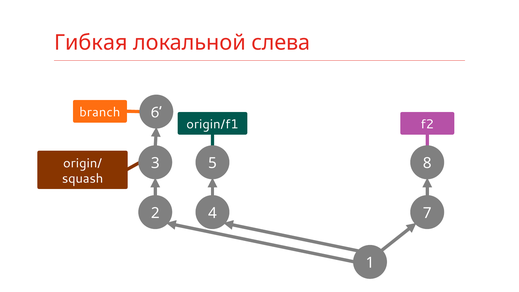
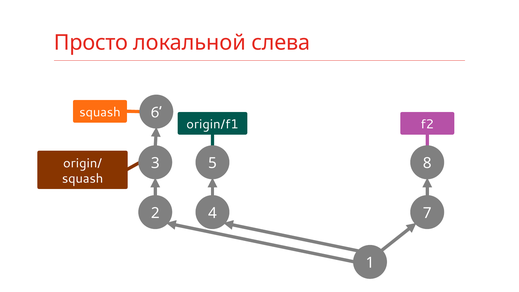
Гибкая: Гибкая -> Просто (91, 43)
branch: branch -> squash (100, 112)
